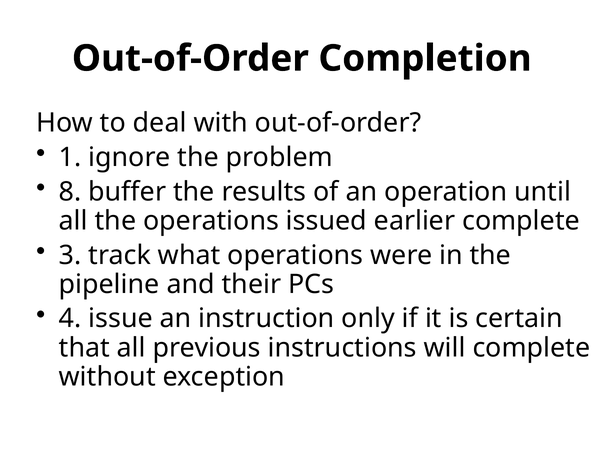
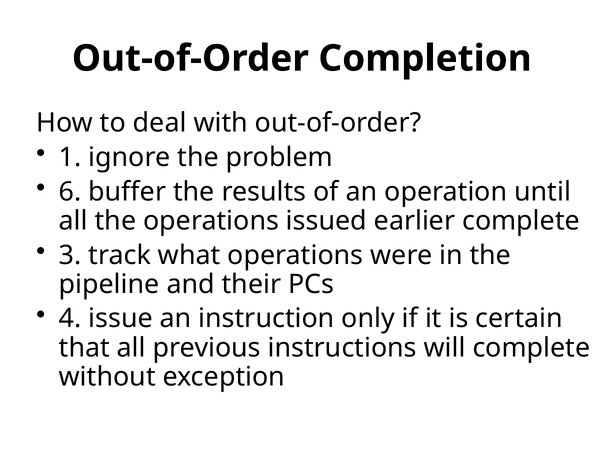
8: 8 -> 6 (70, 192)
